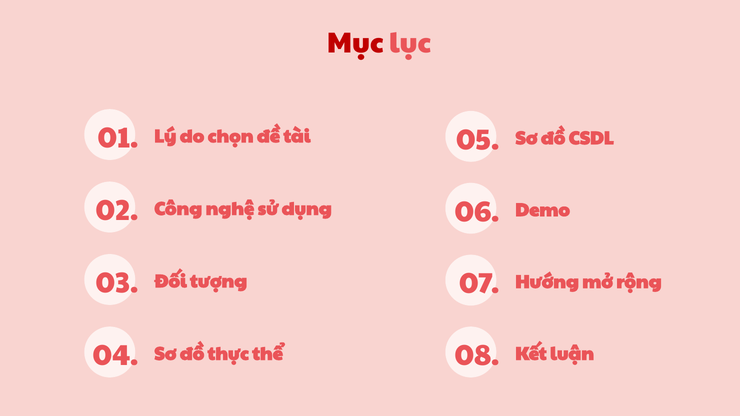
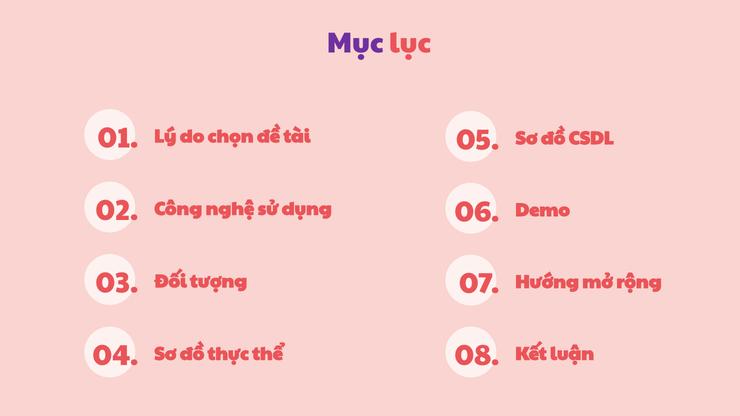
Mục colour: red -> purple (356, 43)
